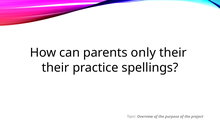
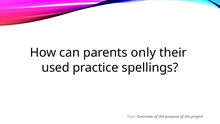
their: their -> used (56, 67)
